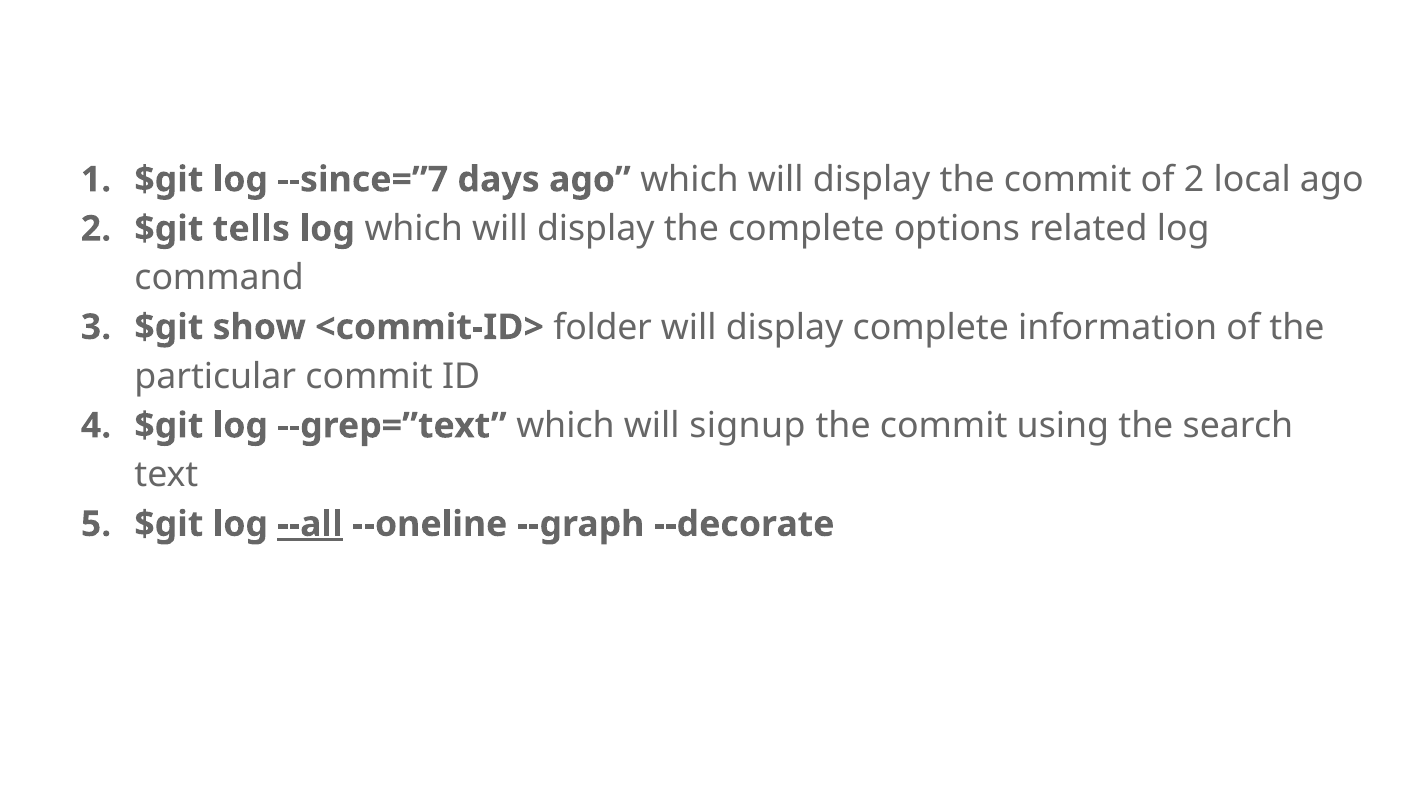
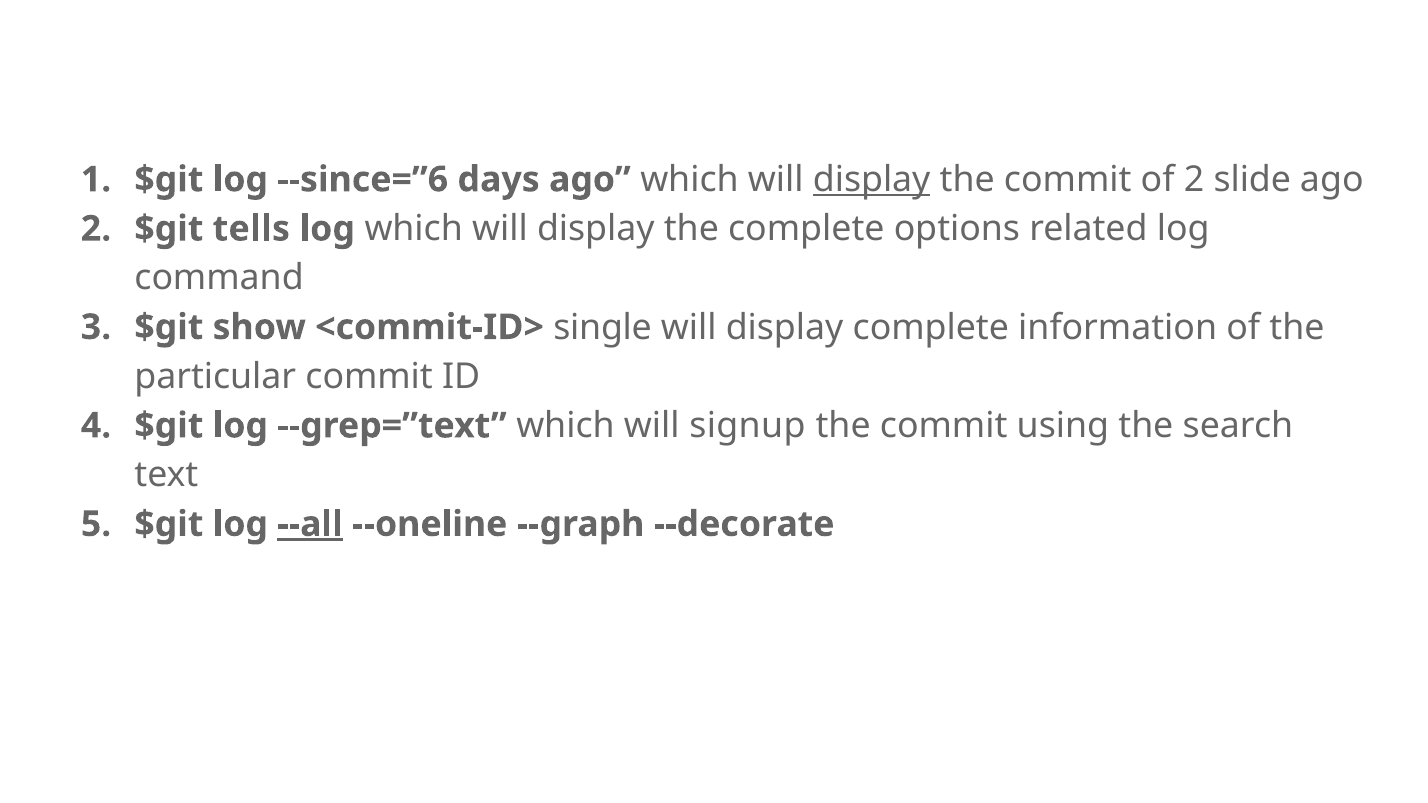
--since=”7: --since=”7 -> --since=”6 (363, 180)
display underline: none -> present (872, 180)
local: local -> slide (1252, 180)
folder: folder -> single (603, 327)
